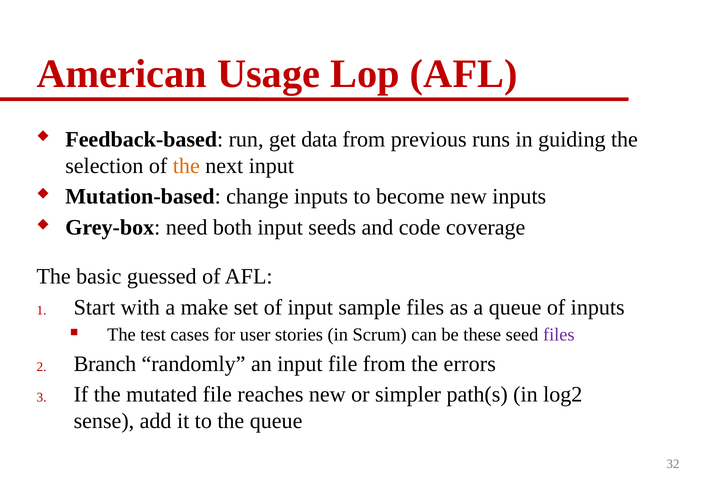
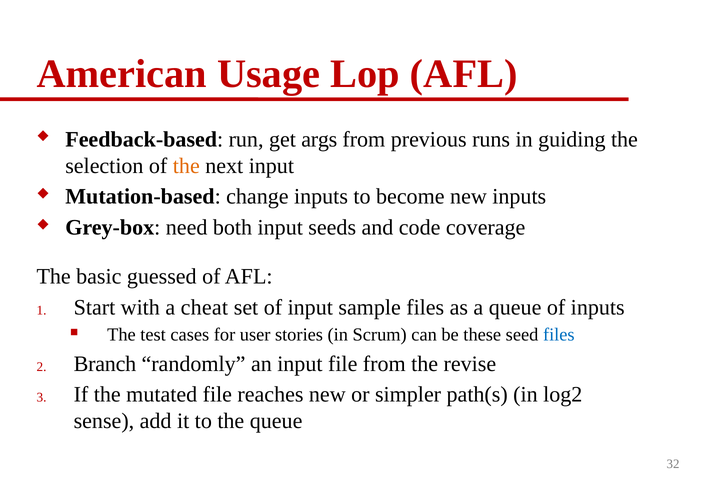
data: data -> args (319, 139)
make: make -> cheat (204, 307)
files colour: purple -> blue (559, 335)
errors: errors -> revise (470, 364)
